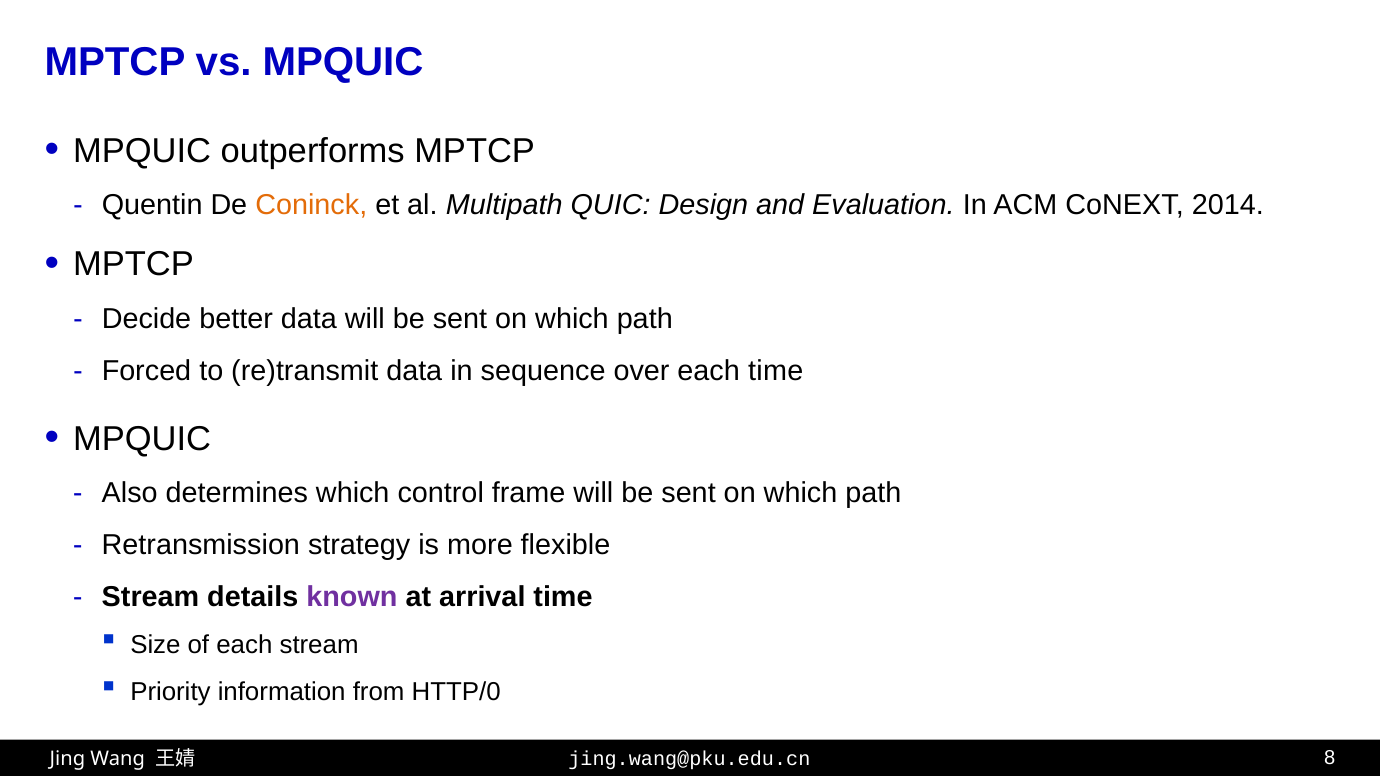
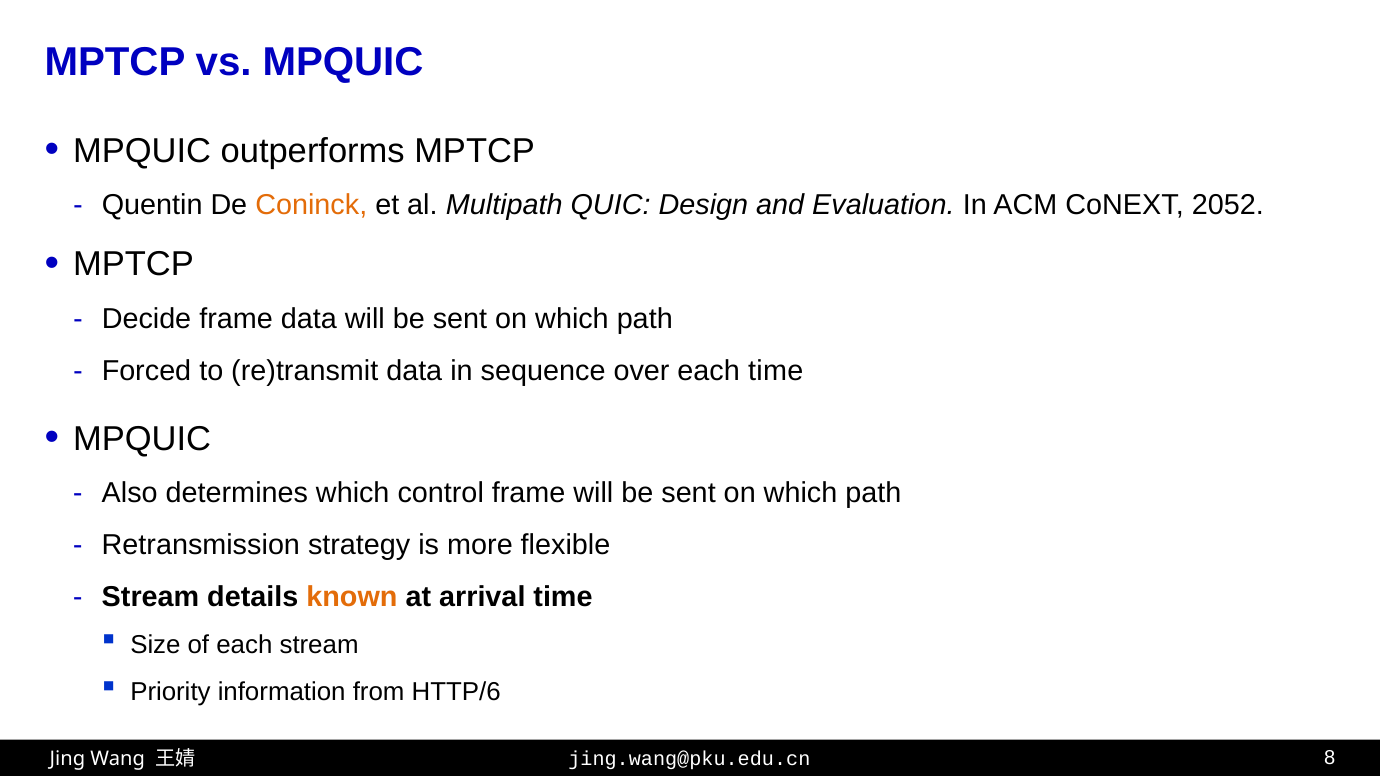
2014: 2014 -> 2052 (1228, 205)
Decide better: better -> frame (236, 319)
known colour: purple -> orange (352, 597)
HTTP/0: HTTP/0 -> HTTP/6 (456, 692)
